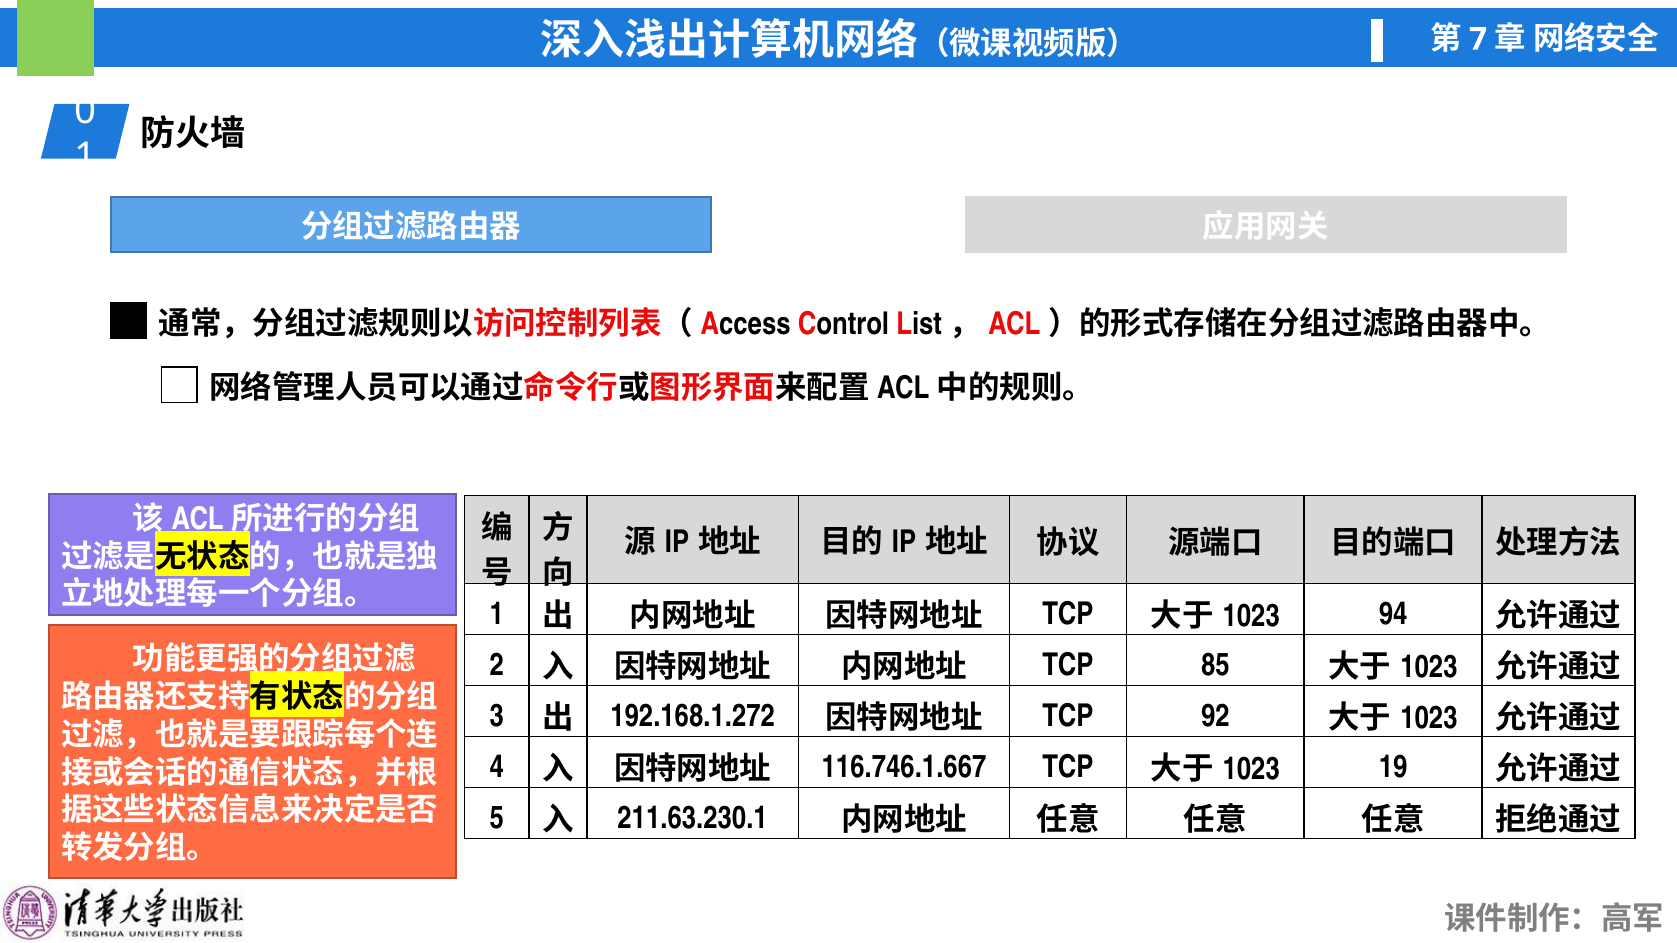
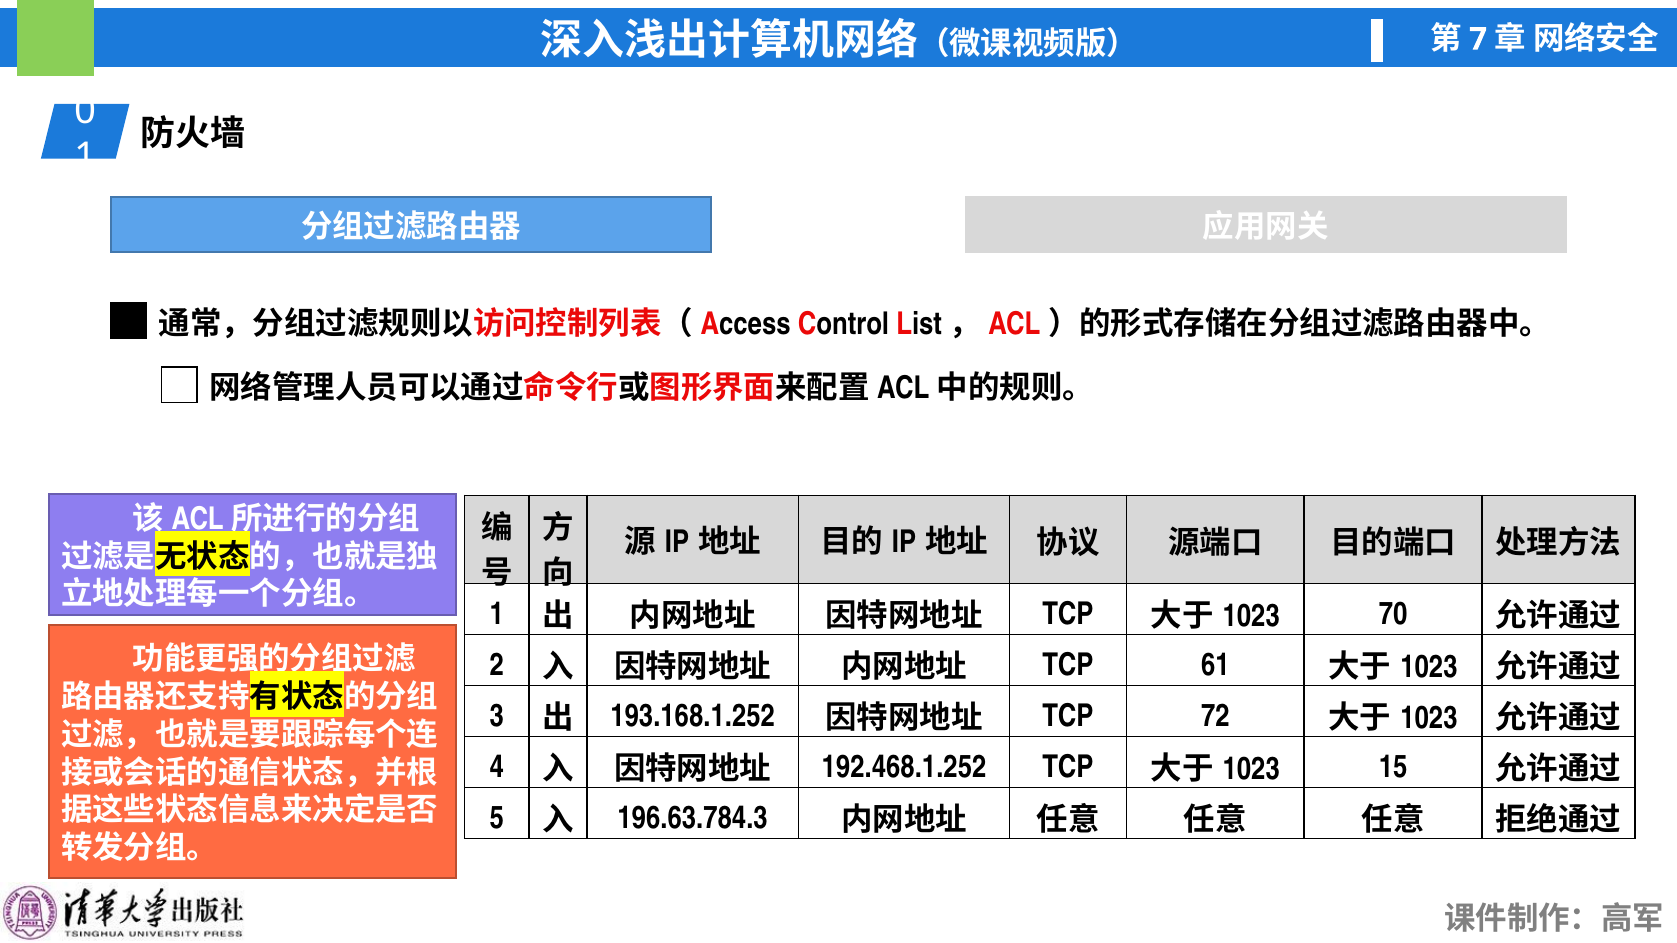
94: 94 -> 70 (1393, 614)
85: 85 -> 61 (1215, 665)
192.168.1.272: 192.168.1.272 -> 193.168.1.252 (693, 716)
92: 92 -> 72 (1215, 716)
116.746.1.667: 116.746.1.667 -> 192.468.1.252 (904, 767)
19: 19 -> 15 (1393, 767)
211.63.230.1: 211.63.230.1 -> 196.63.784.3 (693, 818)
